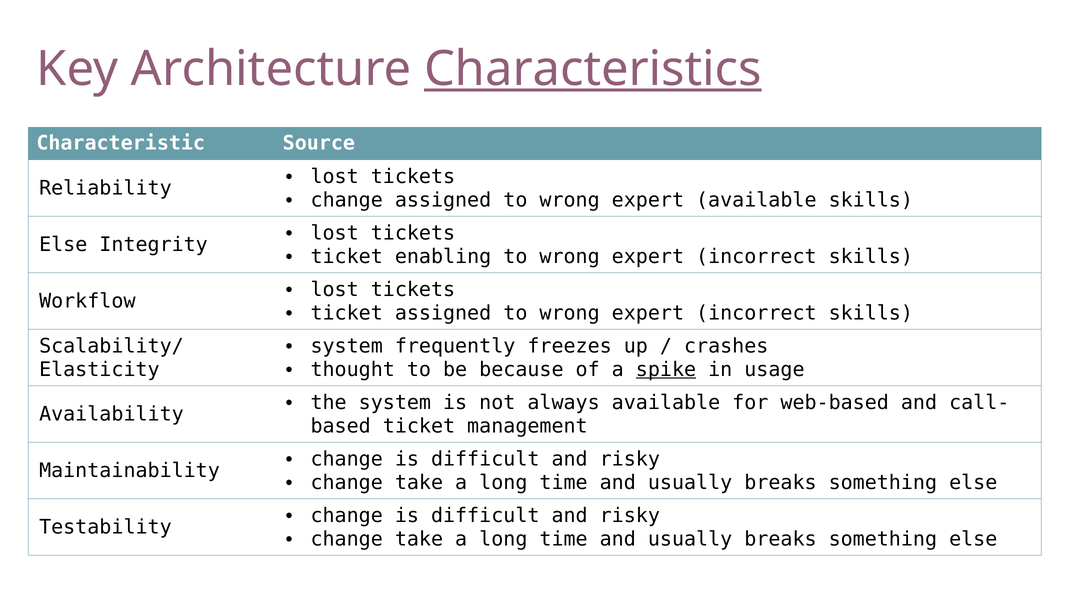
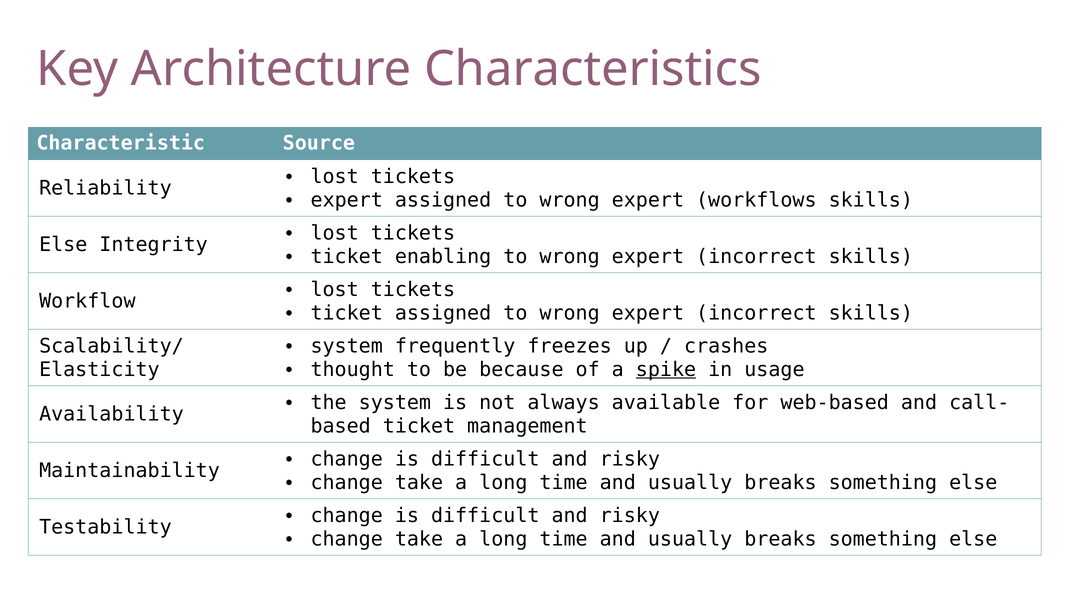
Characteristics underline: present -> none (593, 69)
change: change -> expert (347, 200)
expert available: available -> workflows (756, 200)
